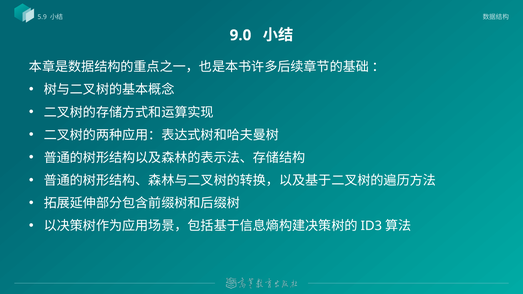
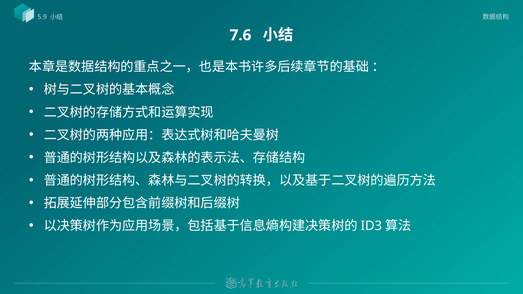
9.0: 9.0 -> 7.6 (240, 35)
